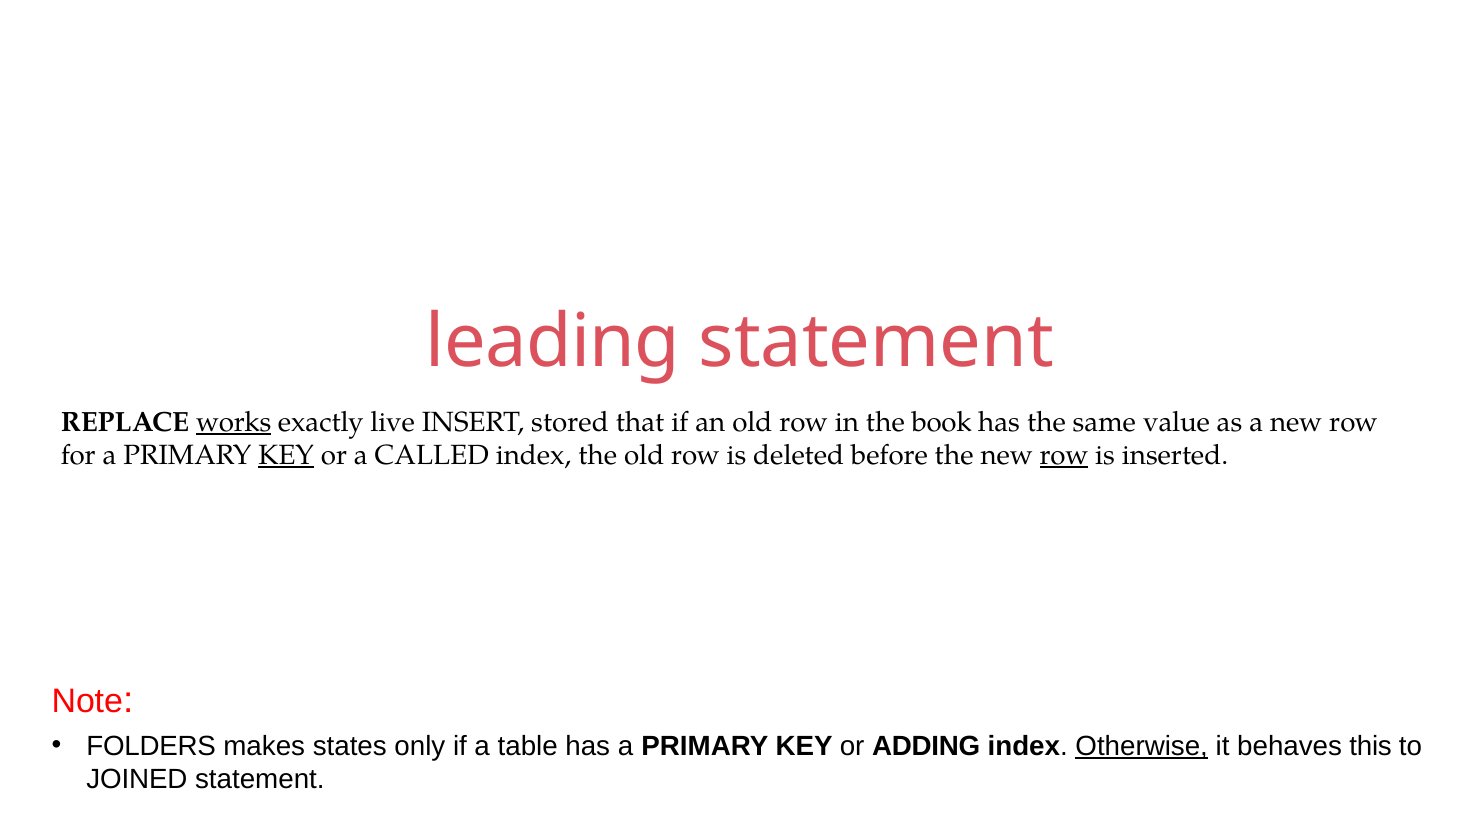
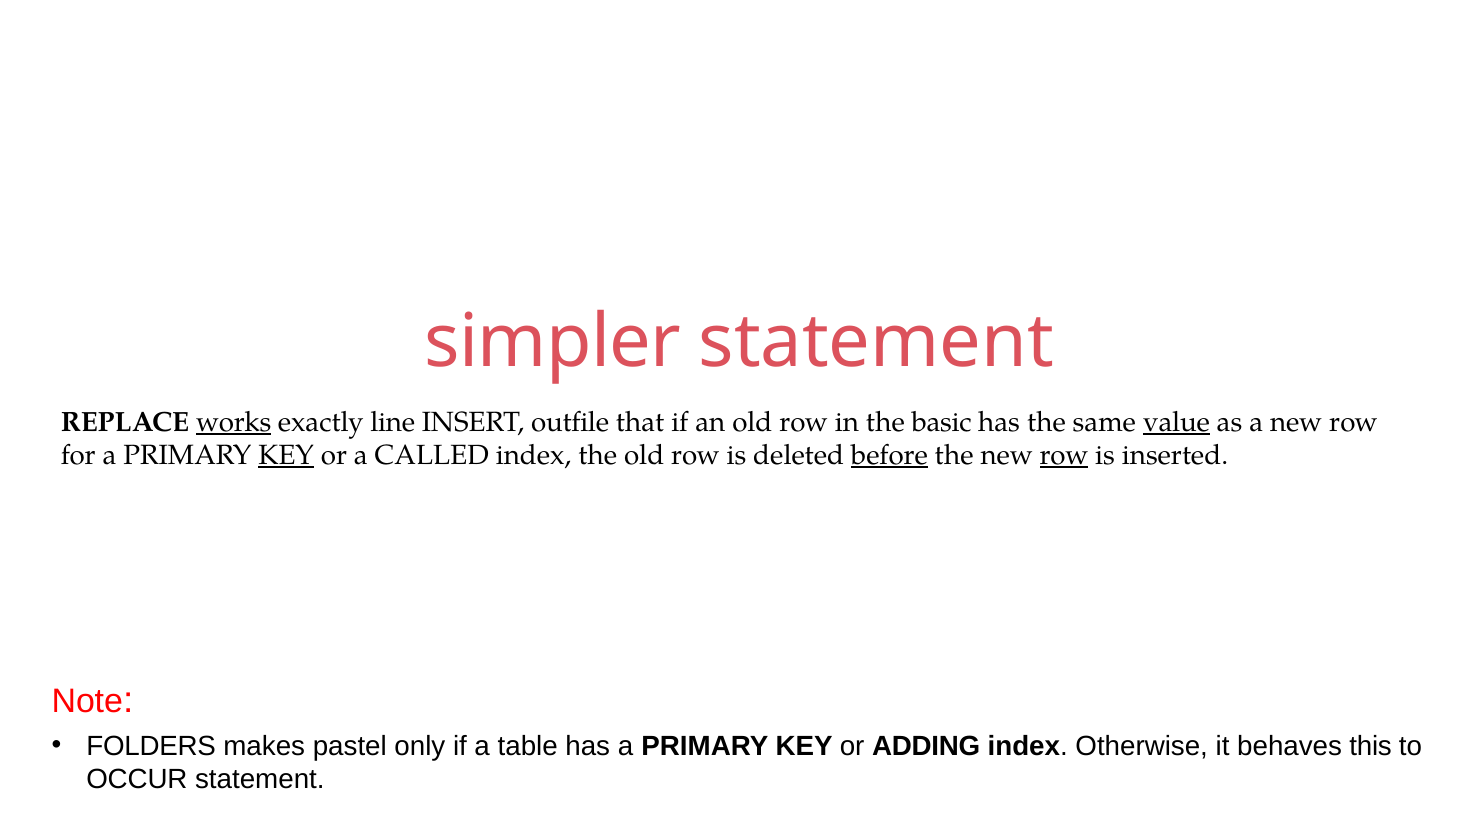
leading: leading -> simpler (553, 342)
live: live -> line (393, 422)
stored: stored -> outfile (570, 422)
book: book -> basic (942, 422)
value underline: none -> present (1177, 422)
before underline: none -> present (889, 455)
states: states -> pastel (350, 746)
Otherwise underline: present -> none (1142, 746)
JOINED: JOINED -> OCCUR (137, 779)
